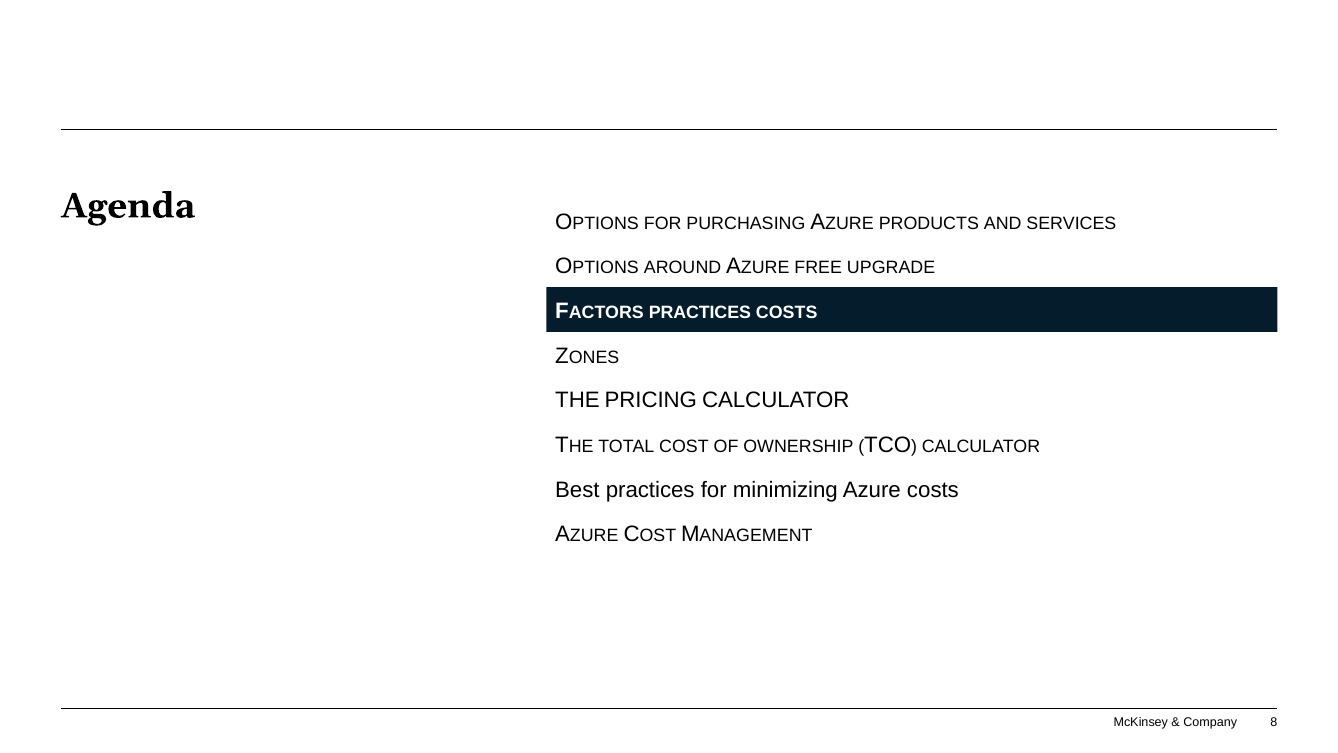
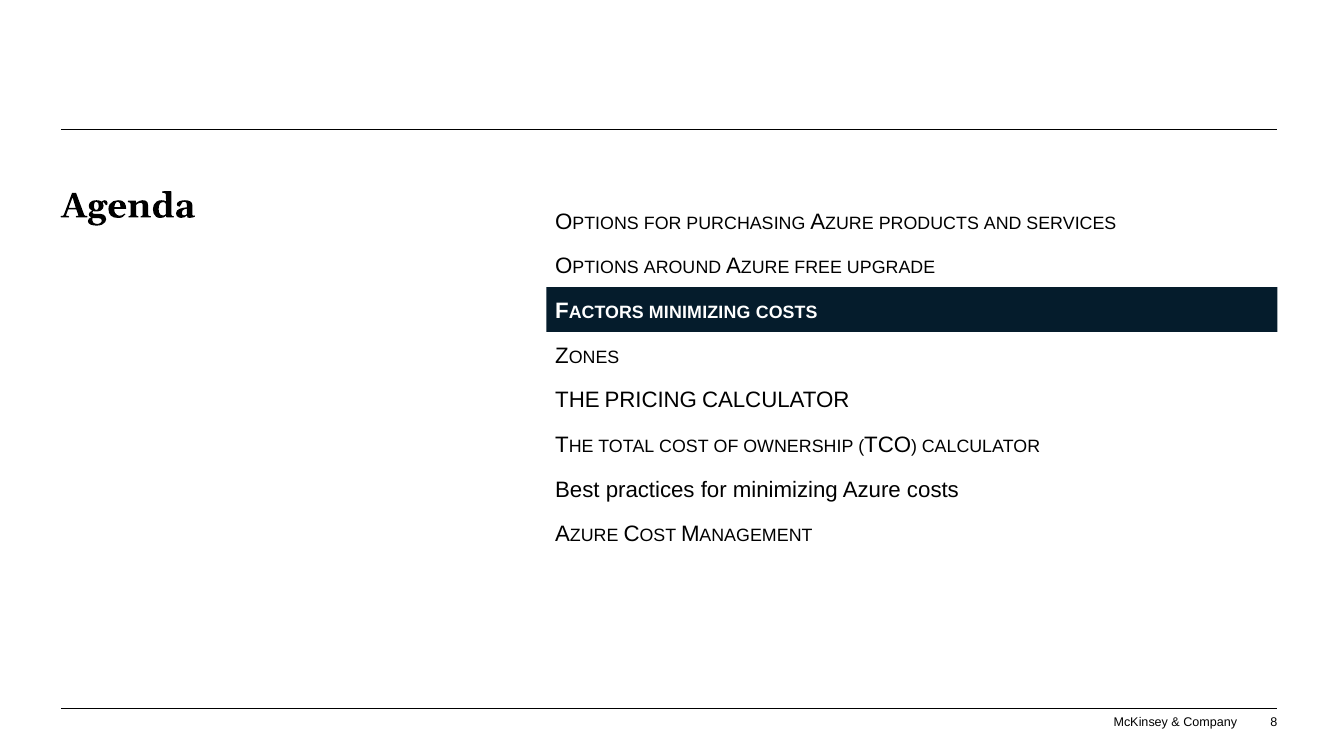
PRACTICES: PRACTICES -> MINIMIZING (700, 312)
